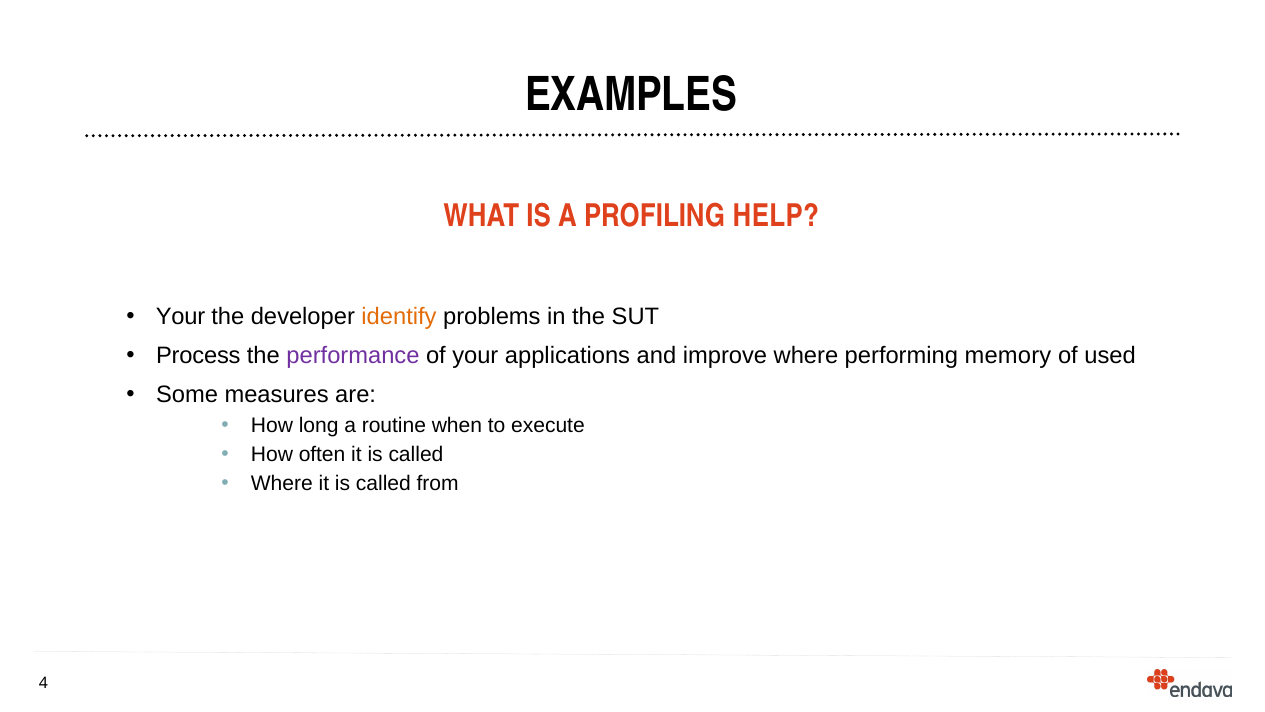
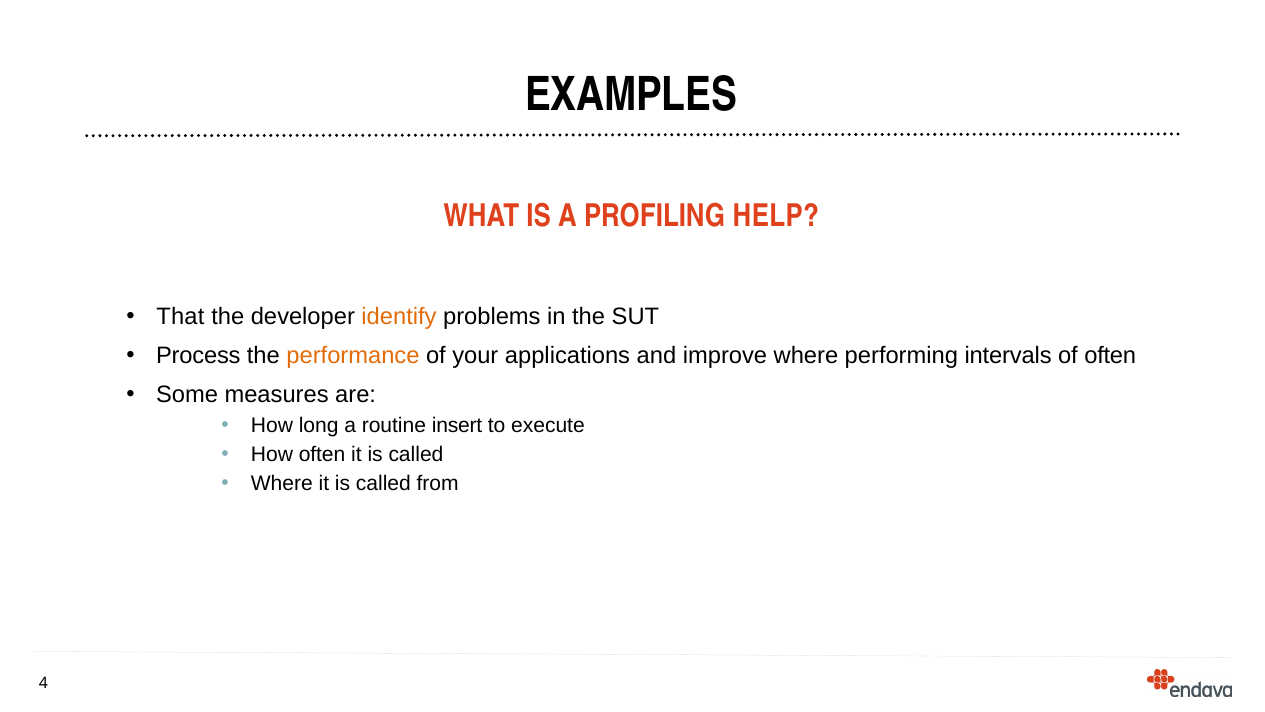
Your: Your -> That (180, 316)
performance colour: purple -> orange (353, 355)
memory: memory -> intervals (1008, 355)
of used: used -> often (1110, 355)
when: when -> insert (457, 425)
